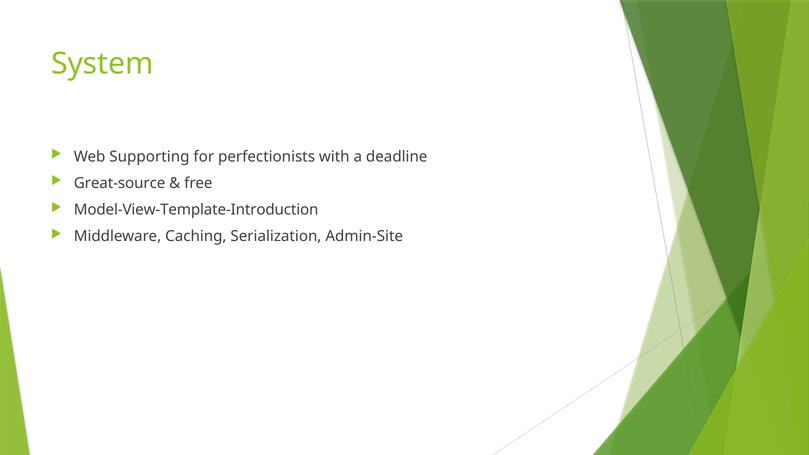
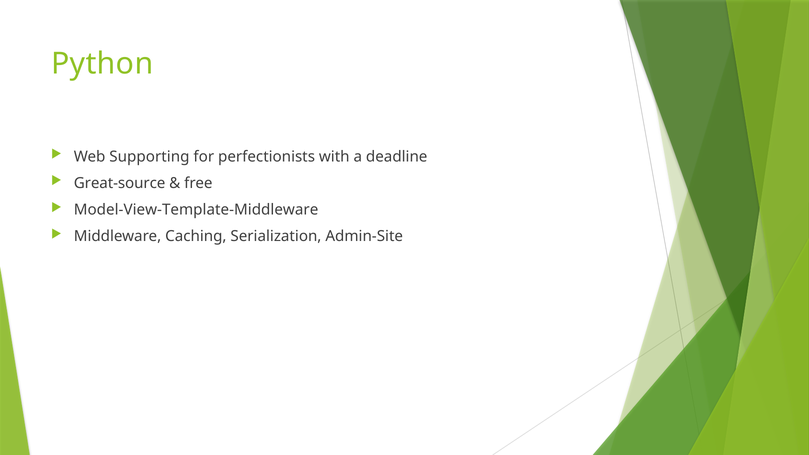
System: System -> Python (102, 64)
Model-View-Template-Introduction: Model-View-Template-Introduction -> Model-View-Template-Middleware (196, 210)
